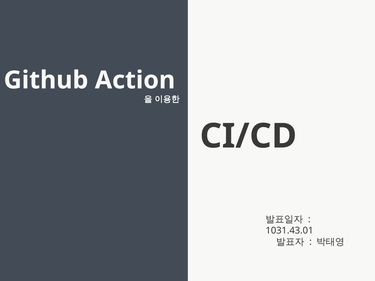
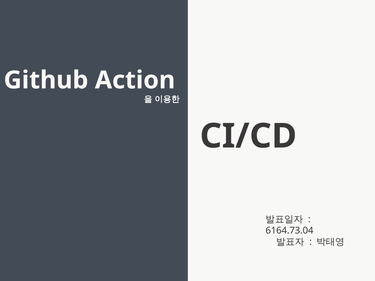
1031.43.01: 1031.43.01 -> 6164.73.04 (289, 231)
